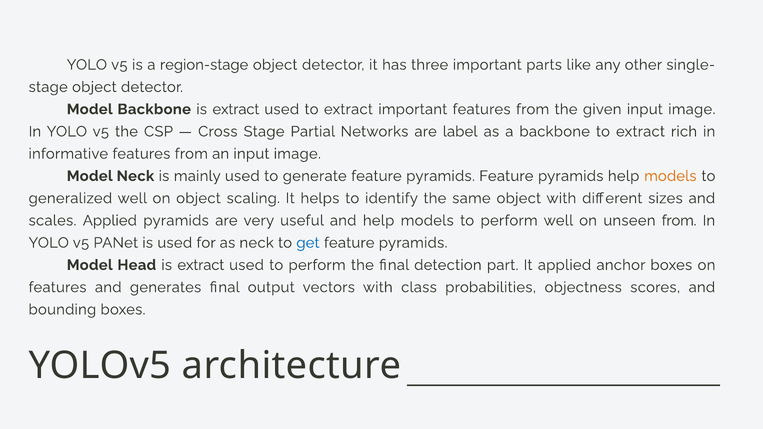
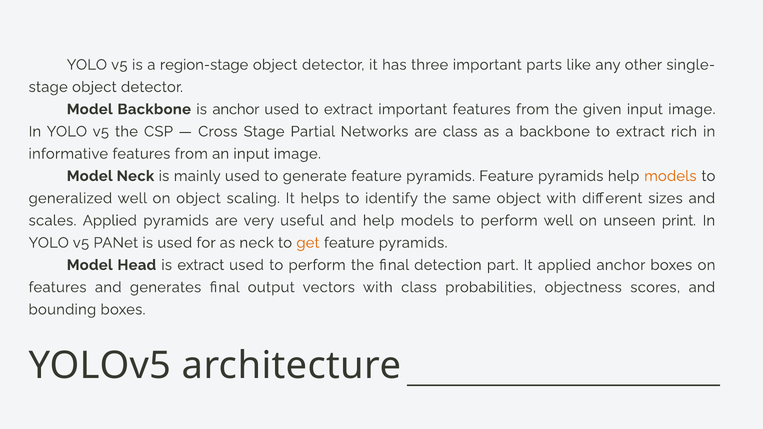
Backbone is extract: extract -> anchor (236, 109)
are label: label -> class (460, 132)
unseen from: from -> print (679, 221)
get colour: blue -> orange (308, 243)
